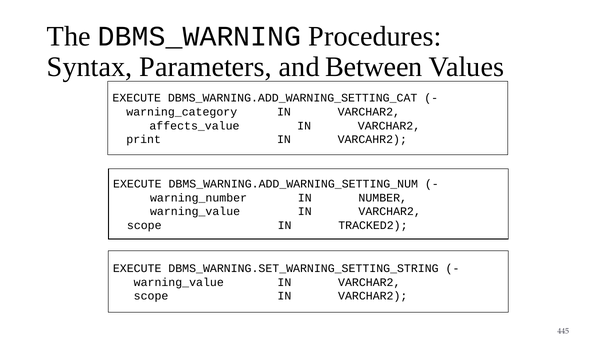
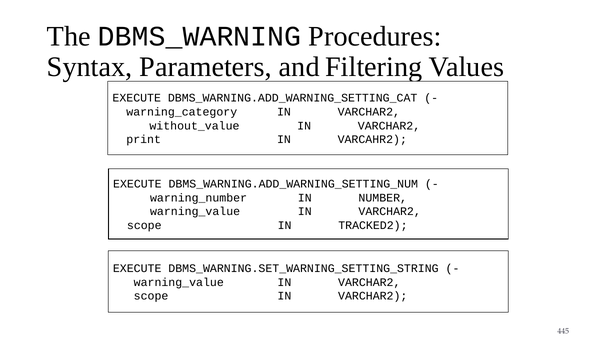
Between: Between -> Filtering (374, 67)
affects_value: affects_value -> without_value (194, 126)
